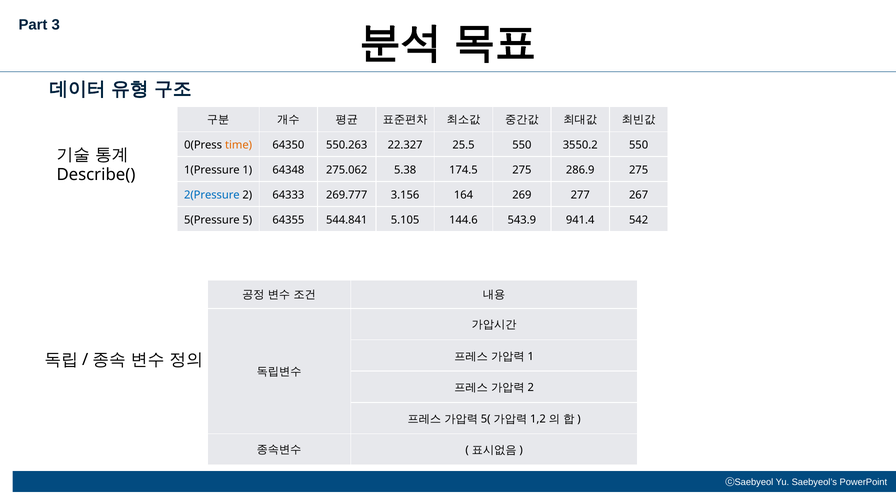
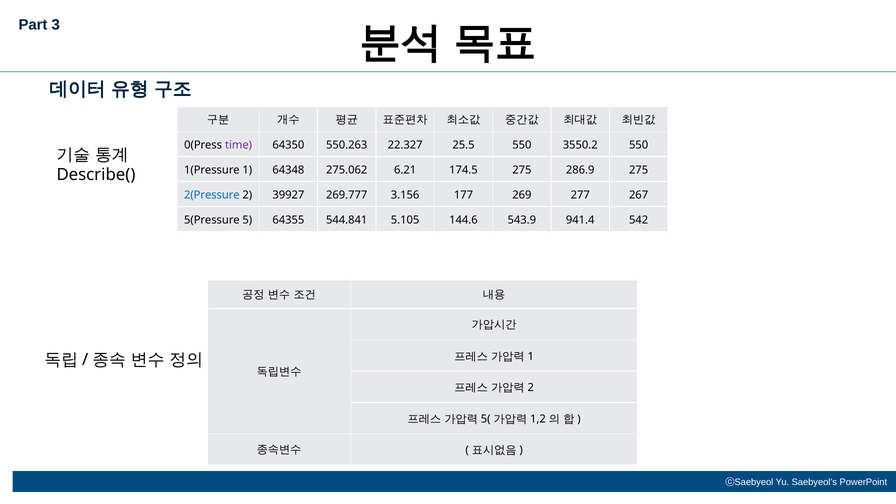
time colour: orange -> purple (239, 145)
5.38: 5.38 -> 6.21 (405, 170)
64333: 64333 -> 39927 (288, 195)
164: 164 -> 177 (464, 195)
